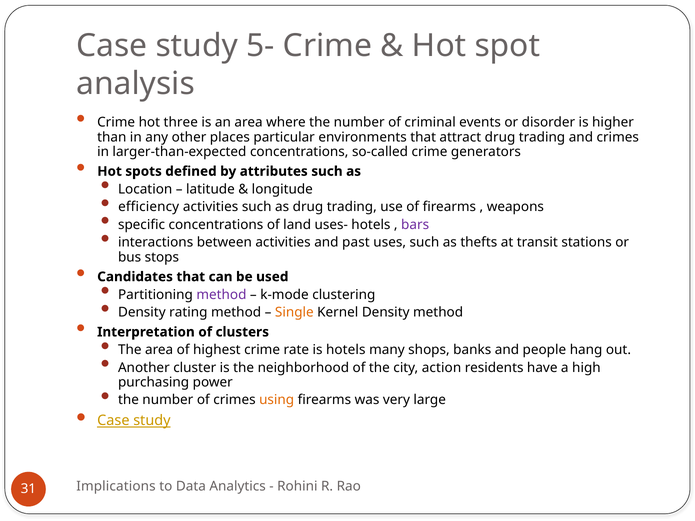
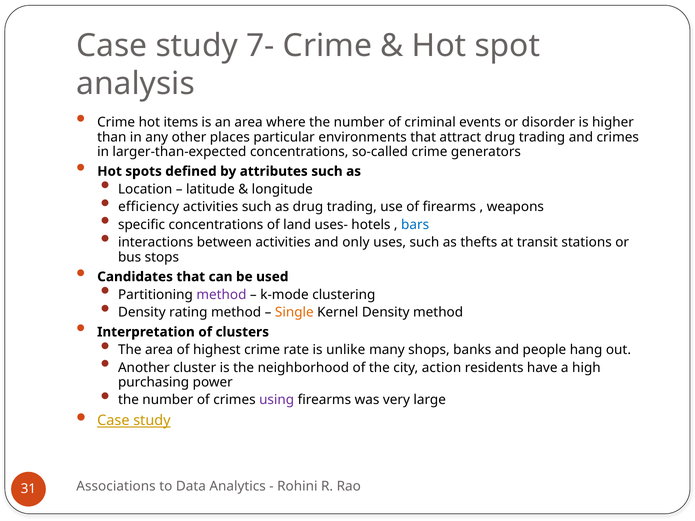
5-: 5- -> 7- (260, 46)
three: three -> items (181, 123)
bars colour: purple -> blue (415, 225)
past: past -> only (356, 243)
is hotels: hotels -> unlike (346, 350)
using colour: orange -> purple (277, 400)
Implications: Implications -> Associations (116, 486)
